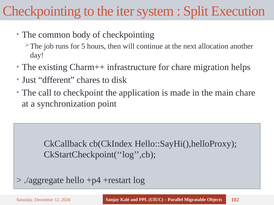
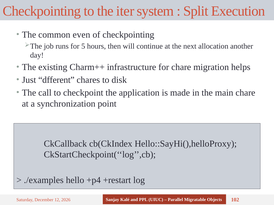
body: body -> even (81, 35)
./aggregate: ./aggregate -> ./examples (44, 181)
